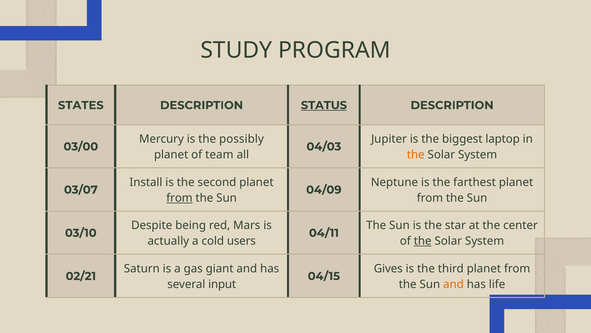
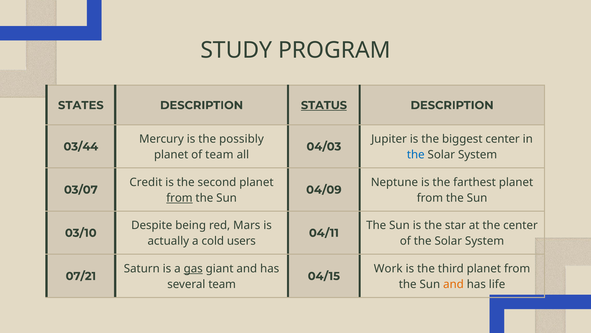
biggest laptop: laptop -> center (503, 139)
03/00: 03/00 -> 03/44 (81, 146)
the colour: orange -> blue (416, 155)
Install: Install -> Credit (146, 182)
the underline: present -> none (423, 241)
gas underline: none -> present (193, 268)
Gives: Gives -> Work (388, 268)
02/21: 02/21 -> 07/21 (81, 276)
several input: input -> team (222, 284)
